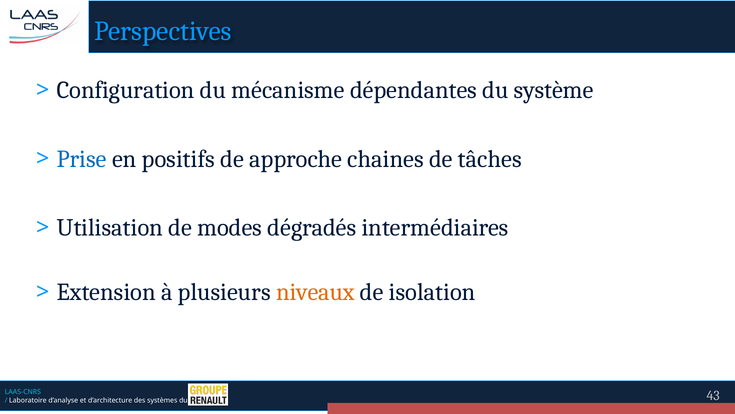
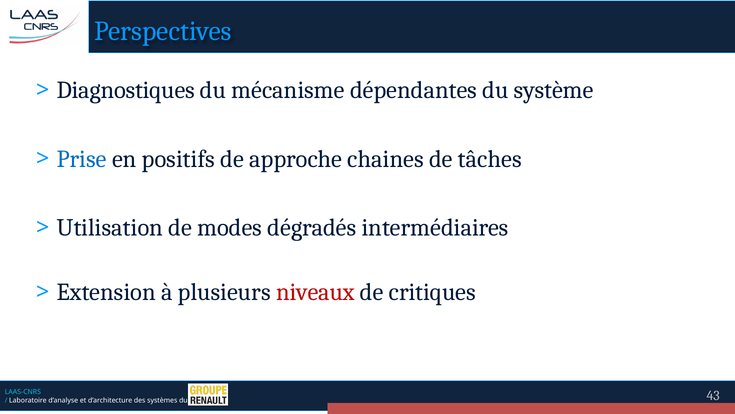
Configuration: Configuration -> Diagnostiques (126, 90)
niveaux colour: orange -> red (315, 292)
isolation: isolation -> critiques (432, 292)
